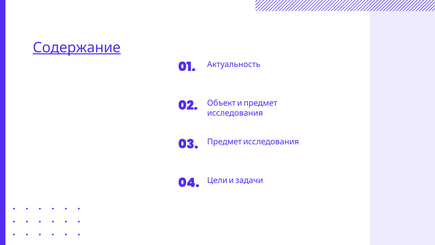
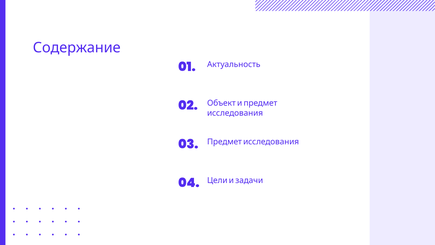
Содержание underline: present -> none (77, 48)
